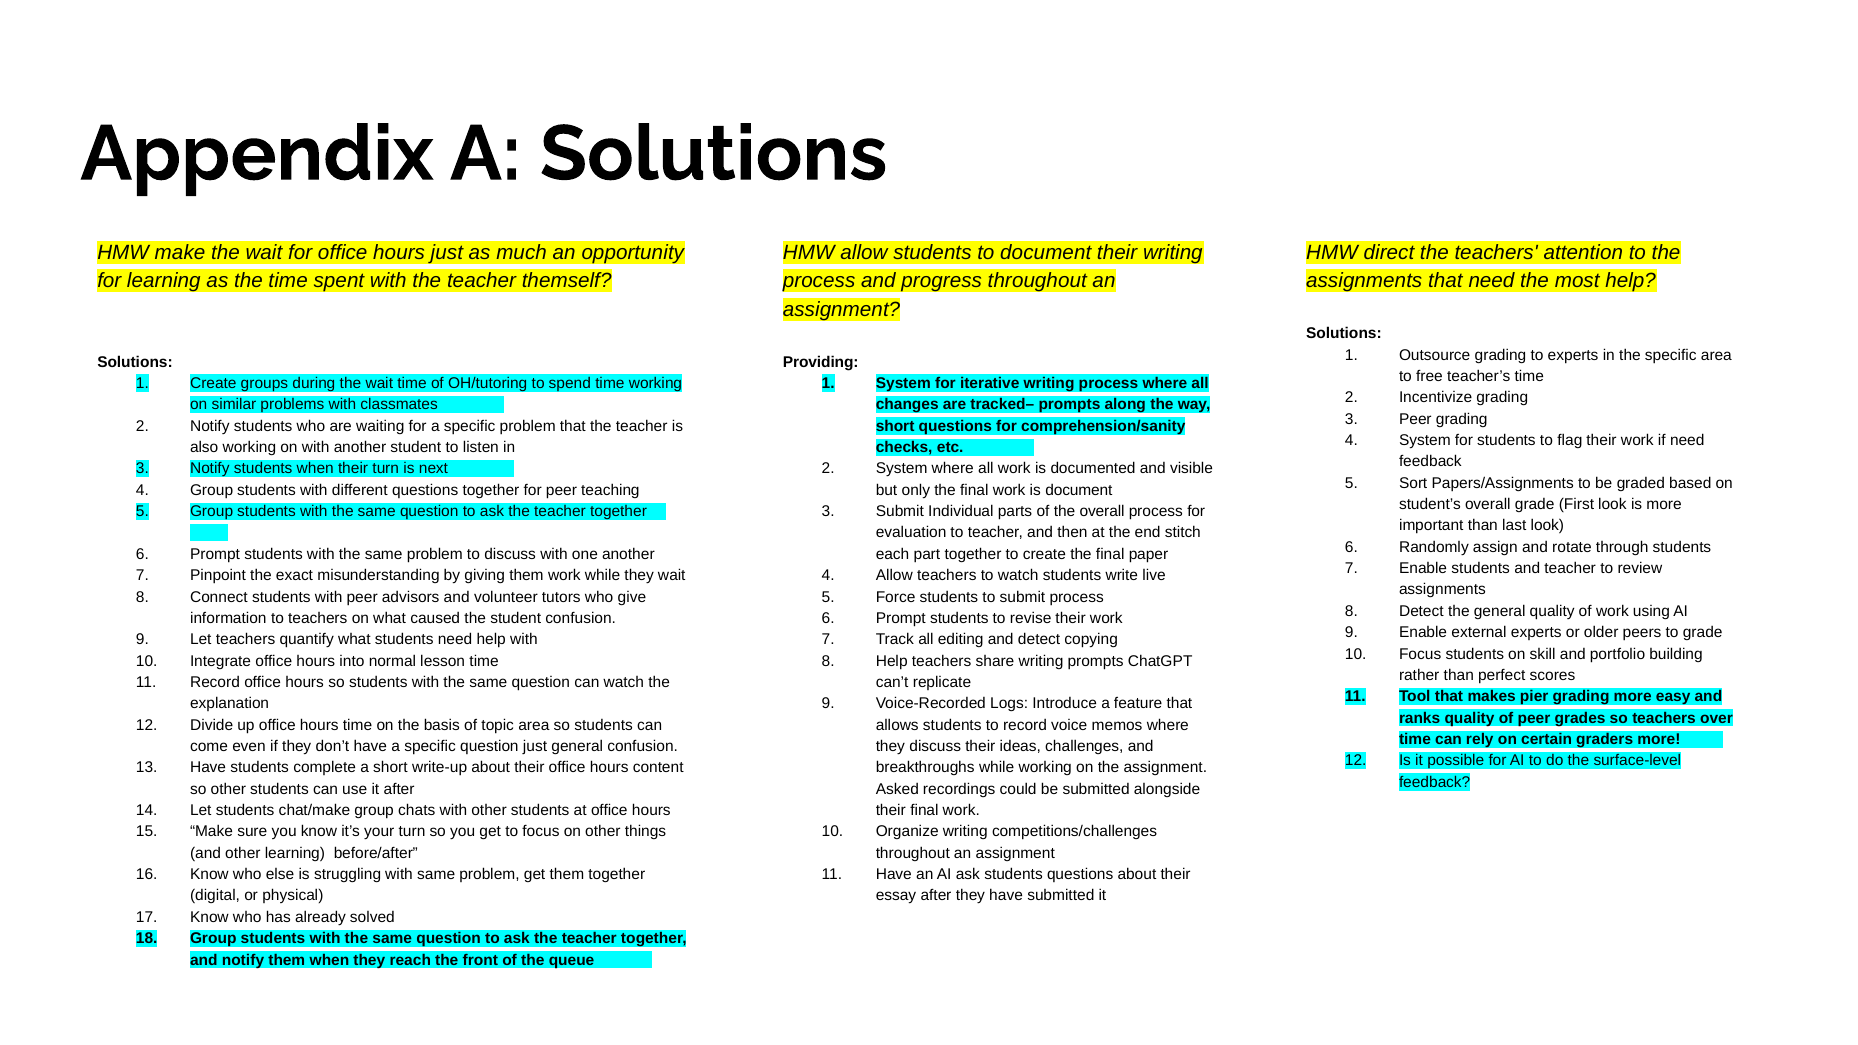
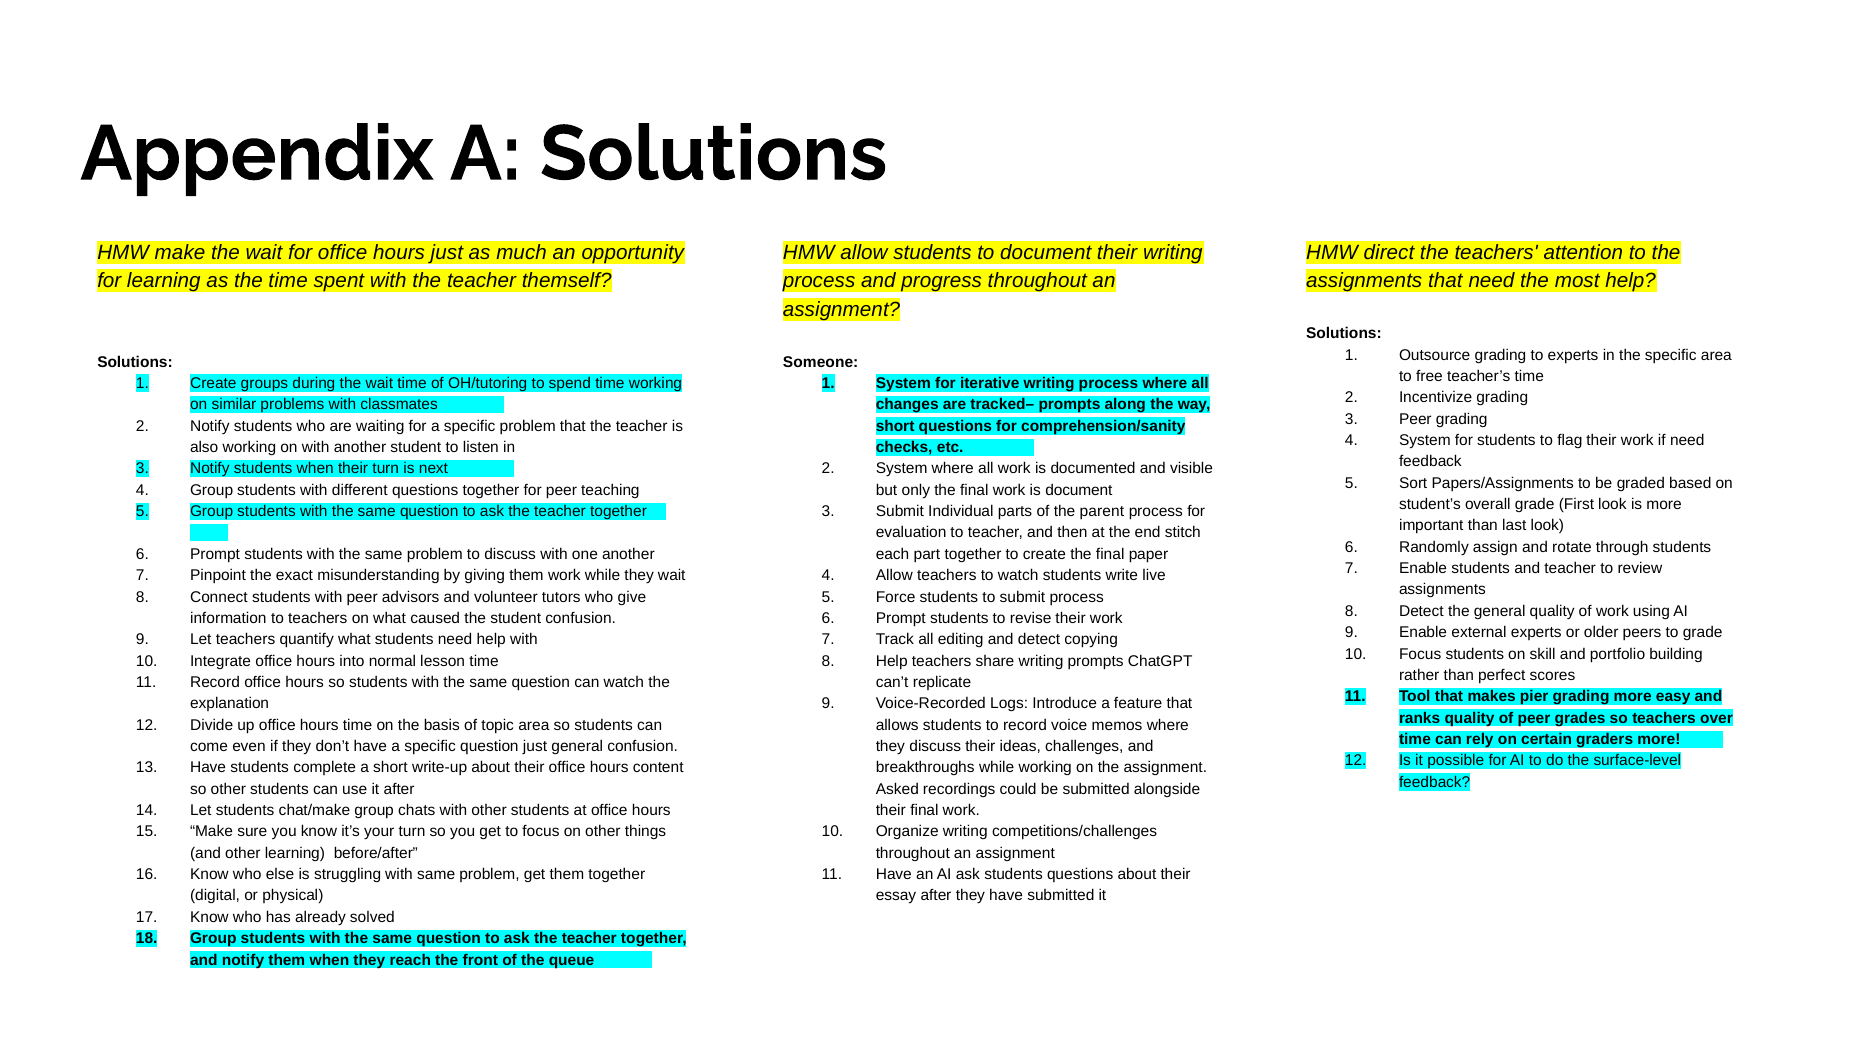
Providing: Providing -> Someone (821, 362)
the overall: overall -> parent (1102, 512)
